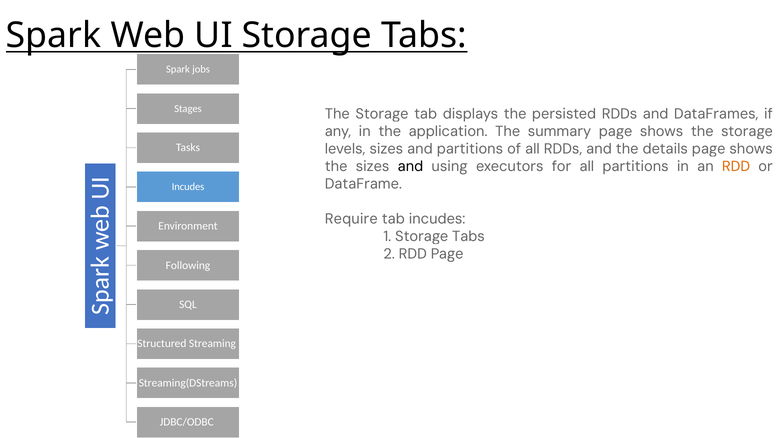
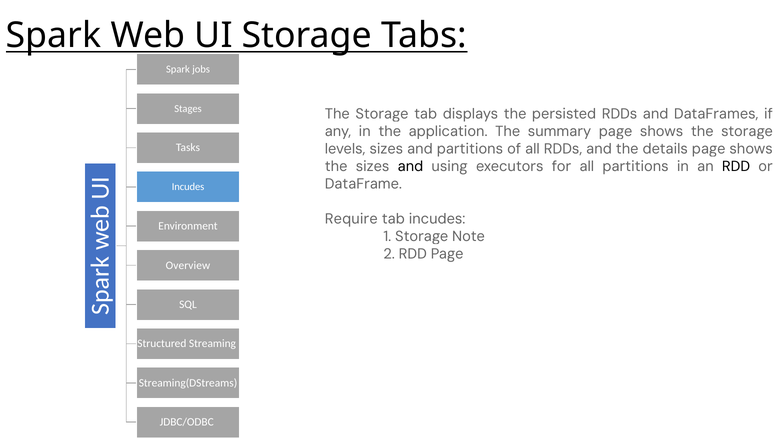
RDD colour: orange -> black (736, 166)
Tabs: Tabs -> Note (468, 236)
Following: Following -> Overview (188, 265)
